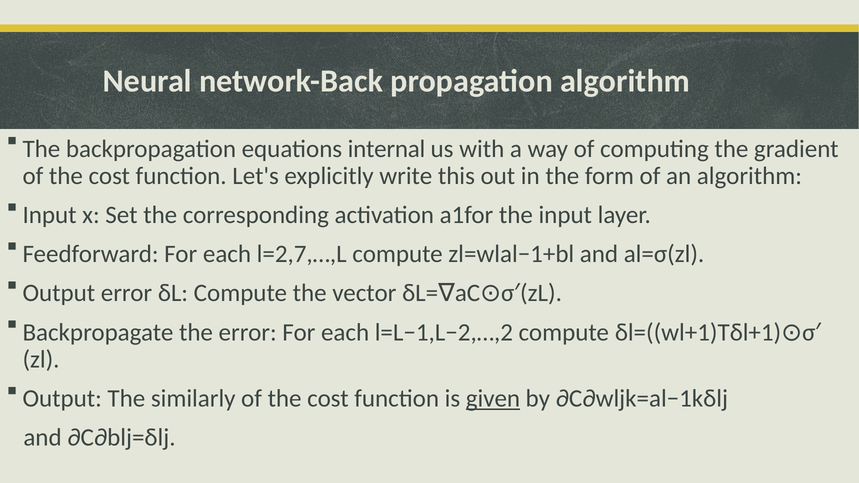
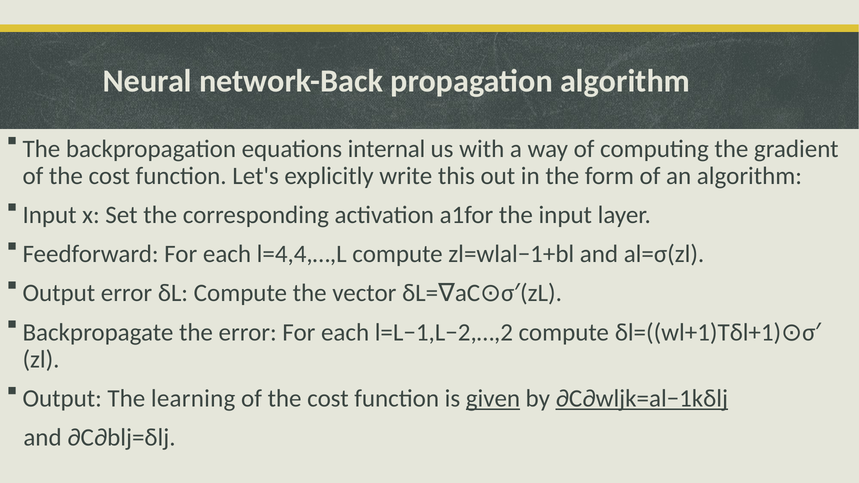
l=2,7,…,L: l=2,7,…,L -> l=4,4,…,L (302, 254)
similarly: similarly -> learning (193, 399)
∂C∂wljk=al−1kδlj underline: none -> present (642, 399)
